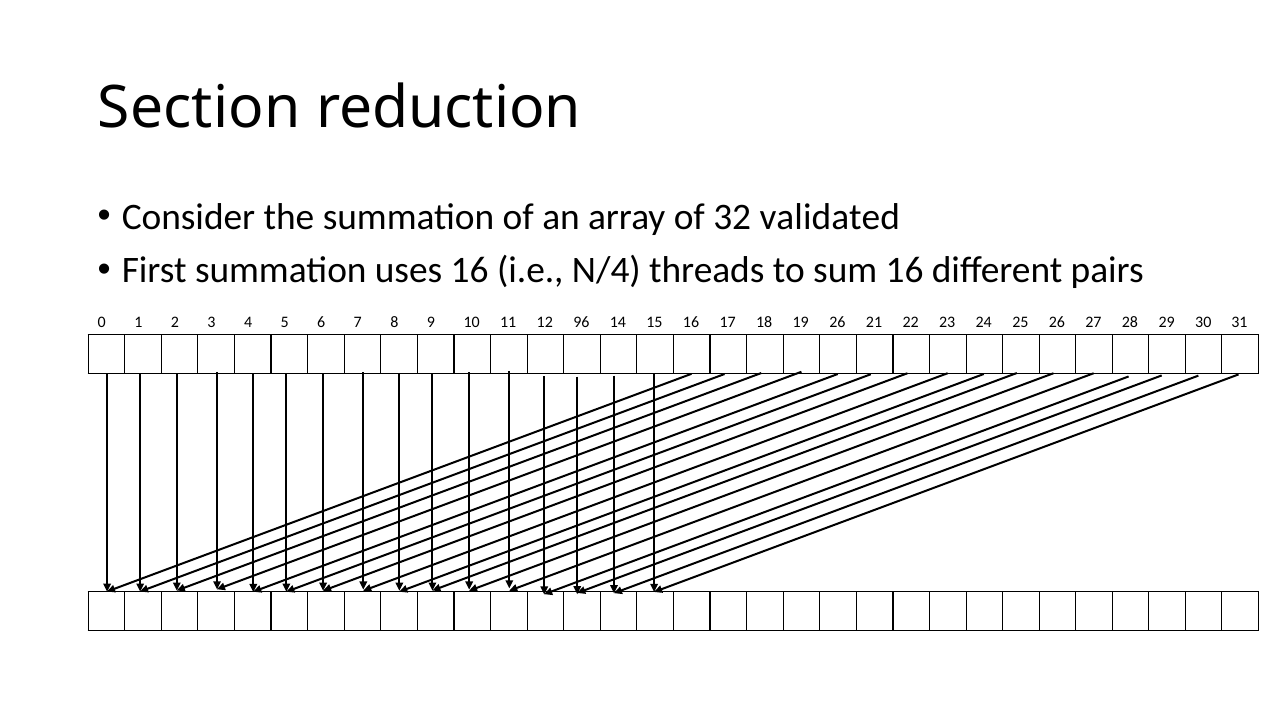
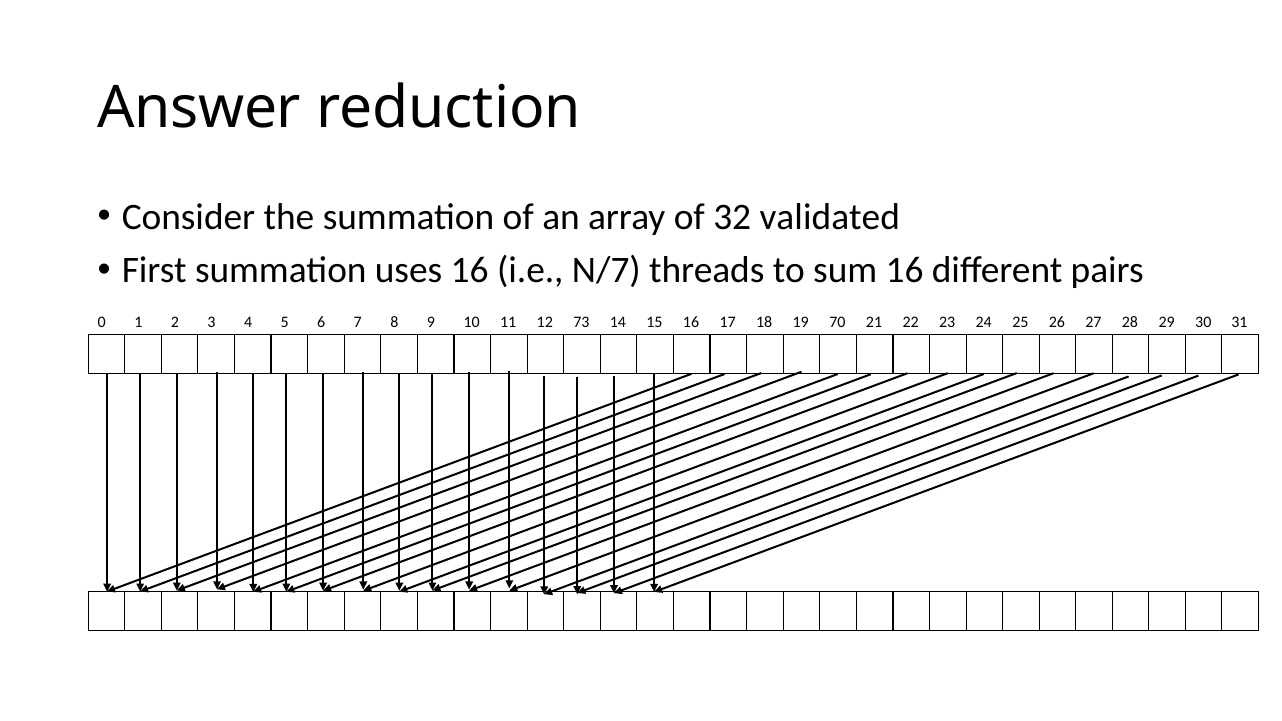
Section: Section -> Answer (199, 108)
N/4: N/4 -> N/7 (606, 271)
96: 96 -> 73 (581, 323)
19 26: 26 -> 70 (838, 323)
